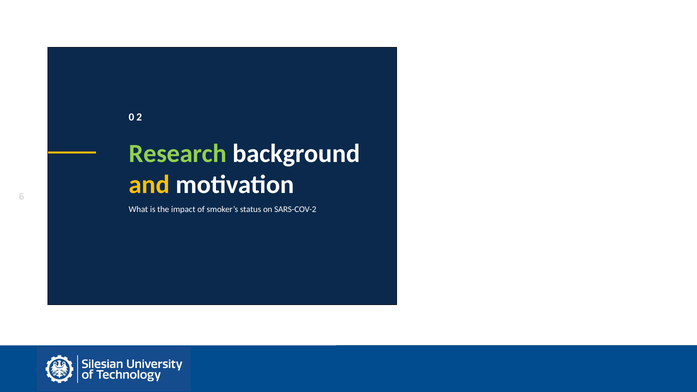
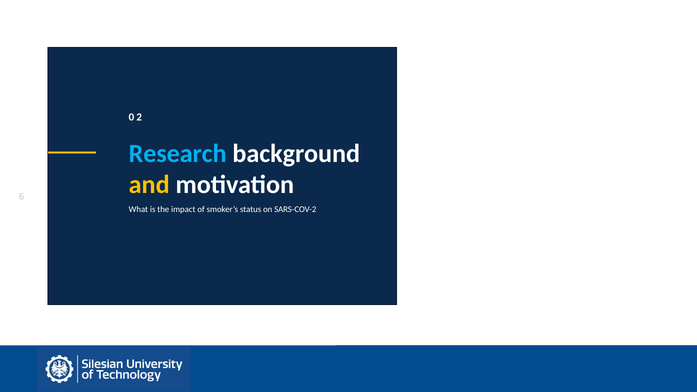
Research colour: light green -> light blue (178, 153)
